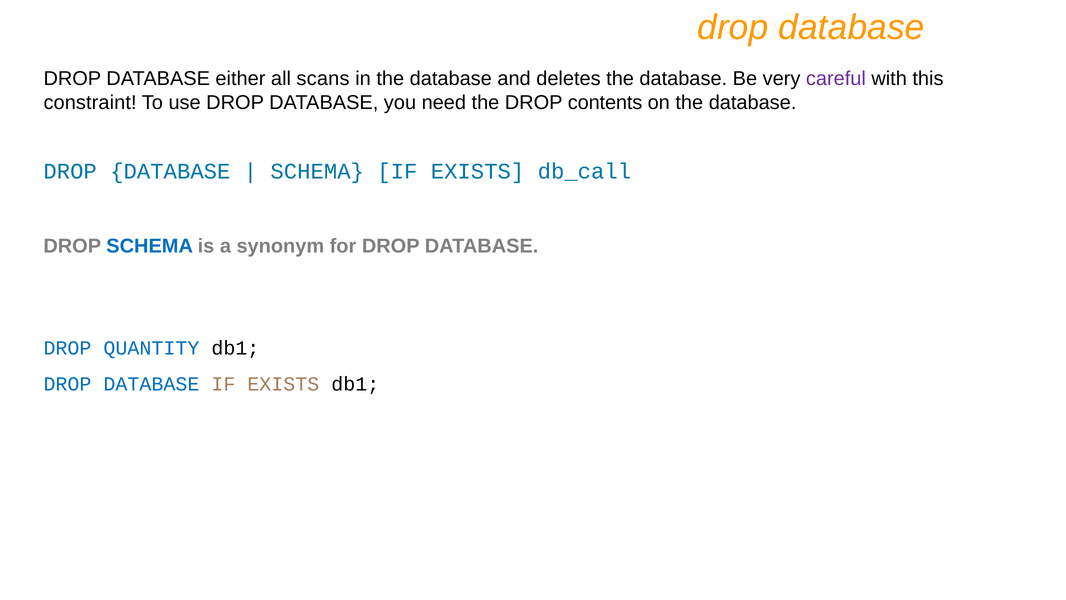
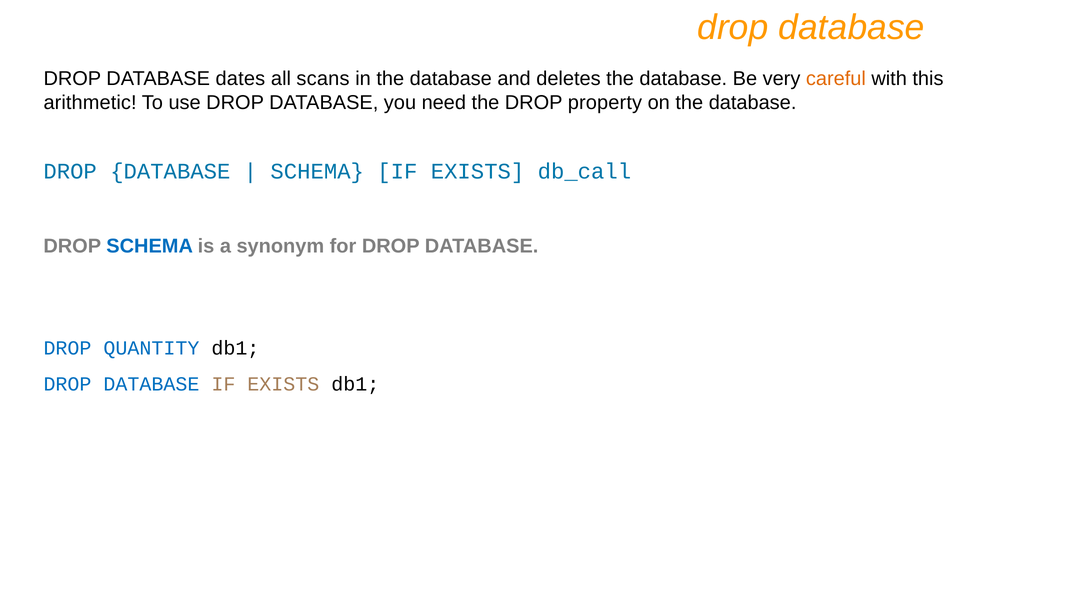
either: either -> dates (240, 79)
careful colour: purple -> orange (836, 79)
constraint: constraint -> arithmetic (90, 103)
contents: contents -> property (605, 103)
